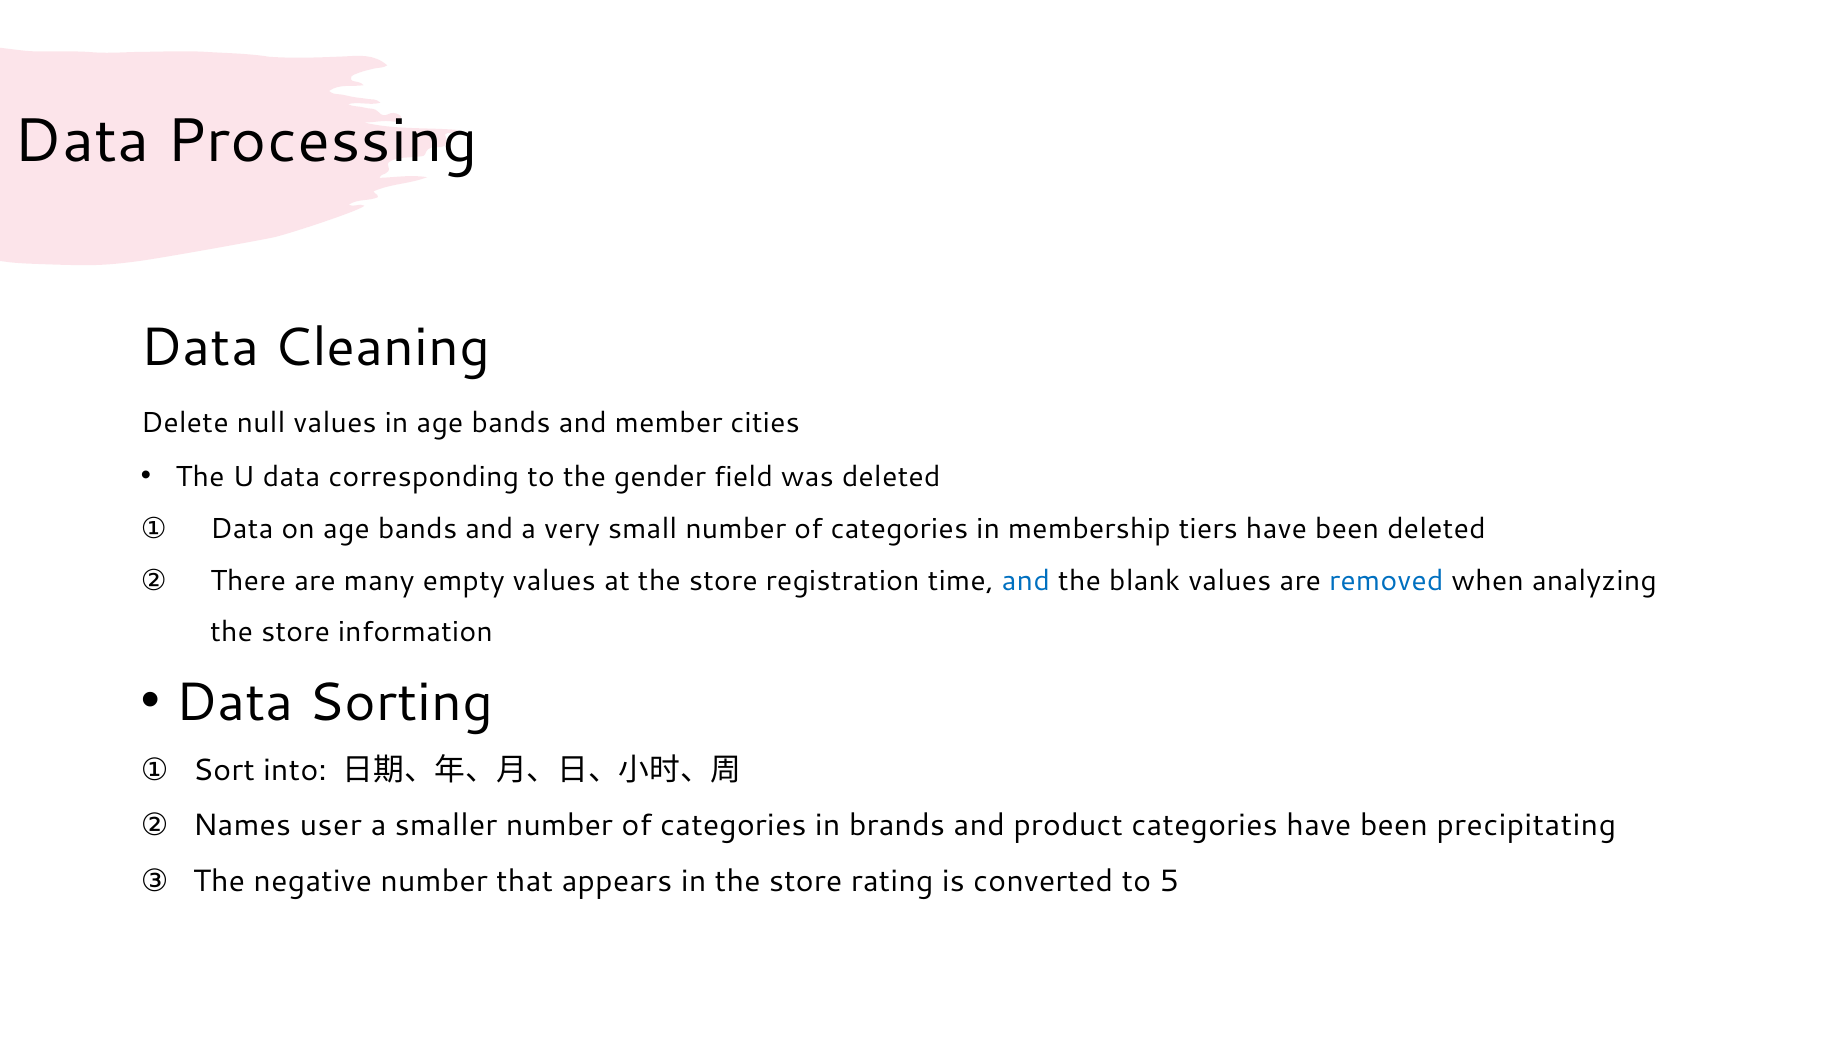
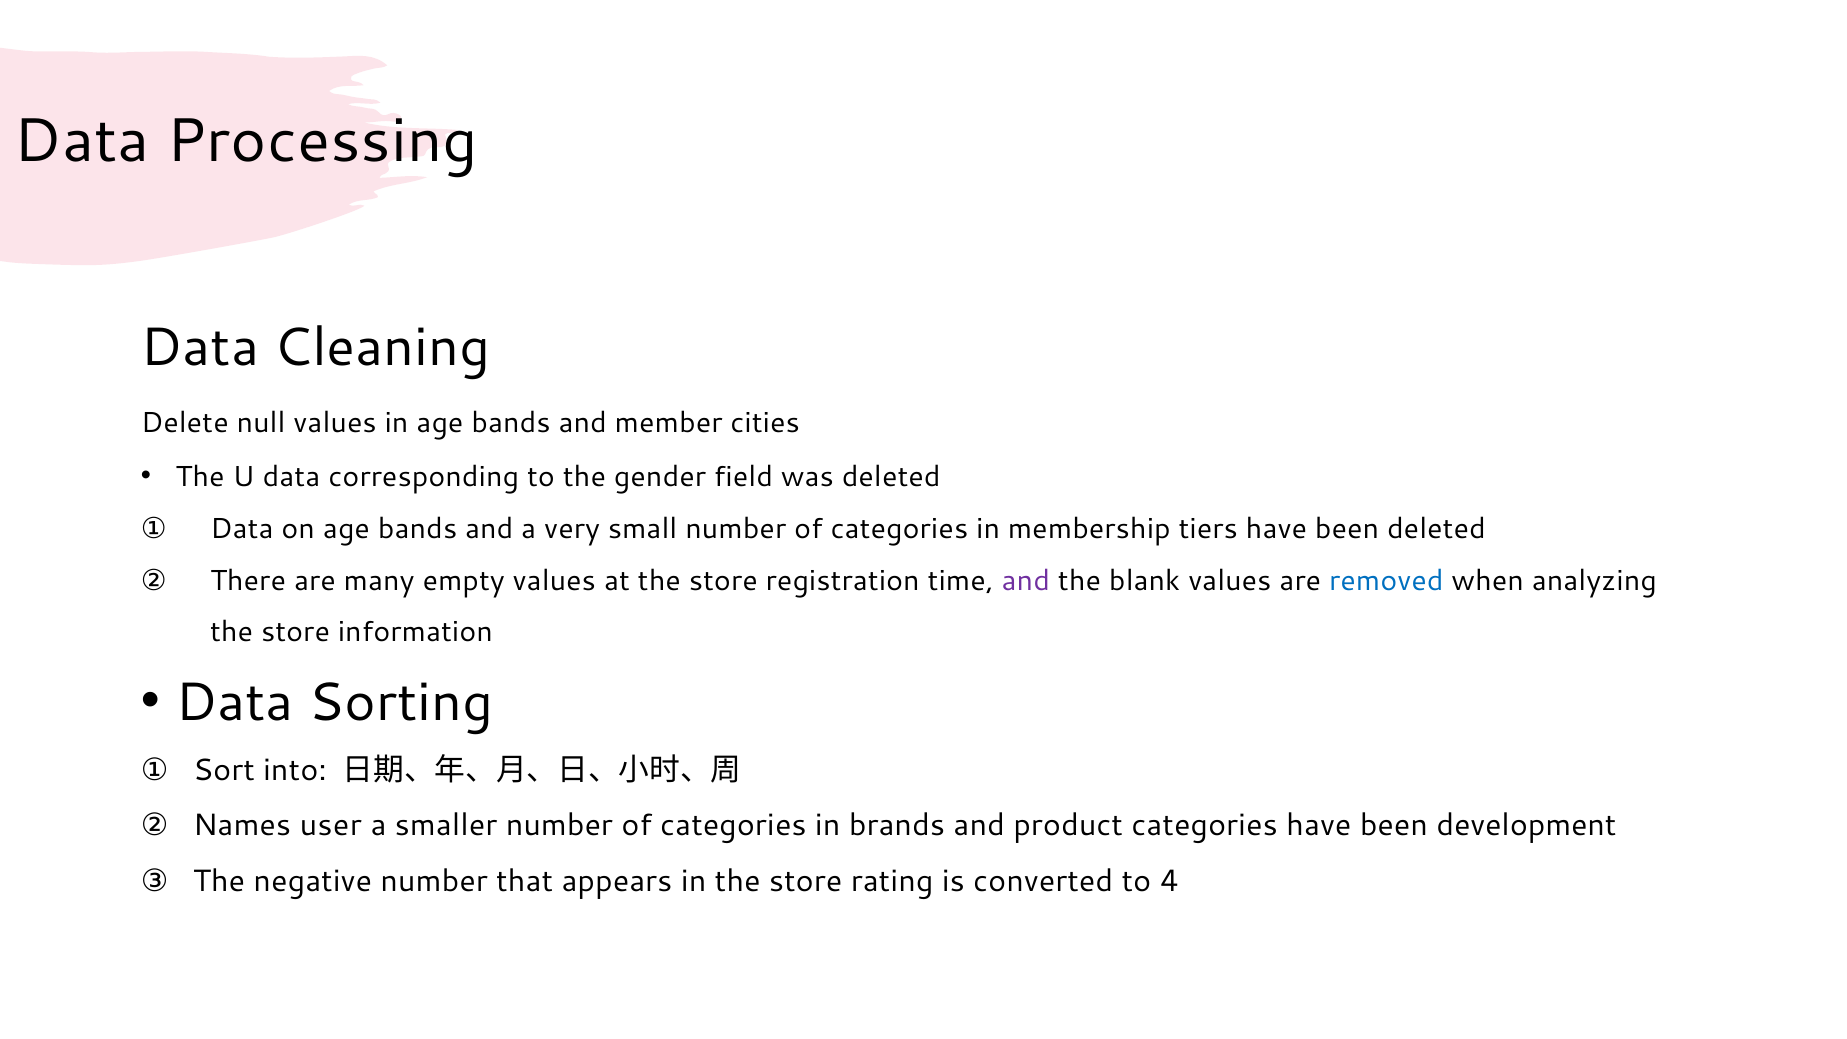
and colour: blue -> purple (1026, 581)
precipitating: precipitating -> development (1526, 826)
5: 5 -> 4 (1169, 881)
